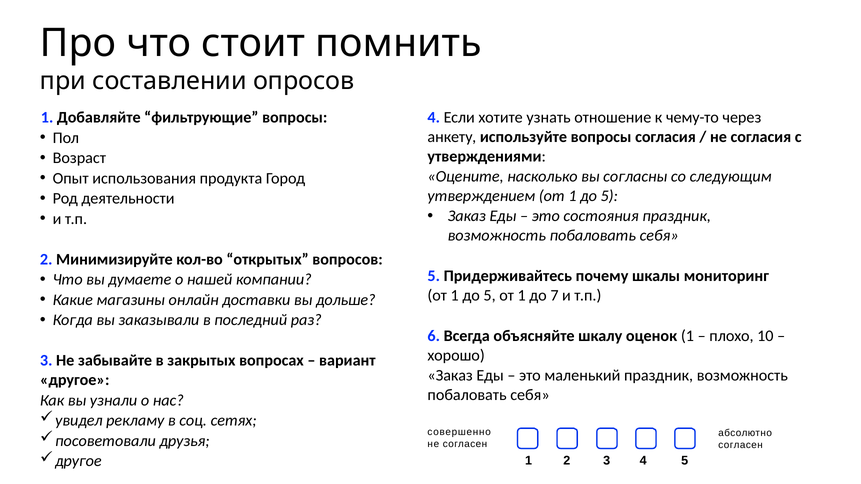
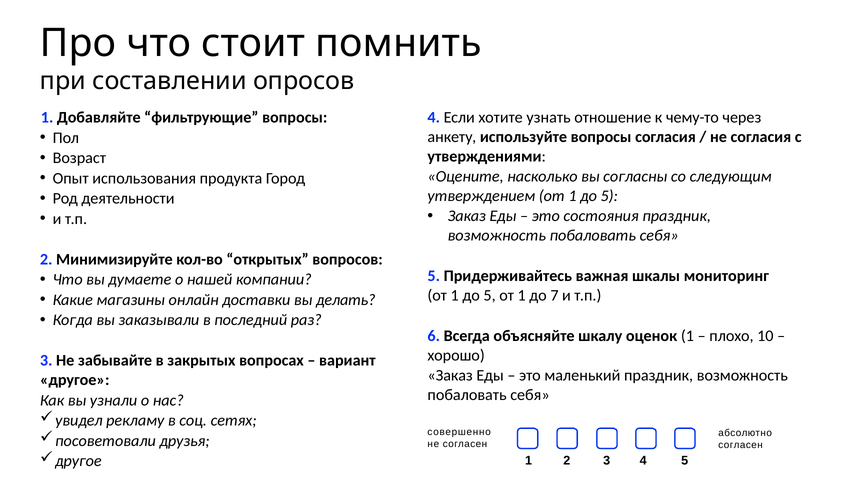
почему: почему -> важная (602, 276)
дольше: дольше -> делать (346, 300)
